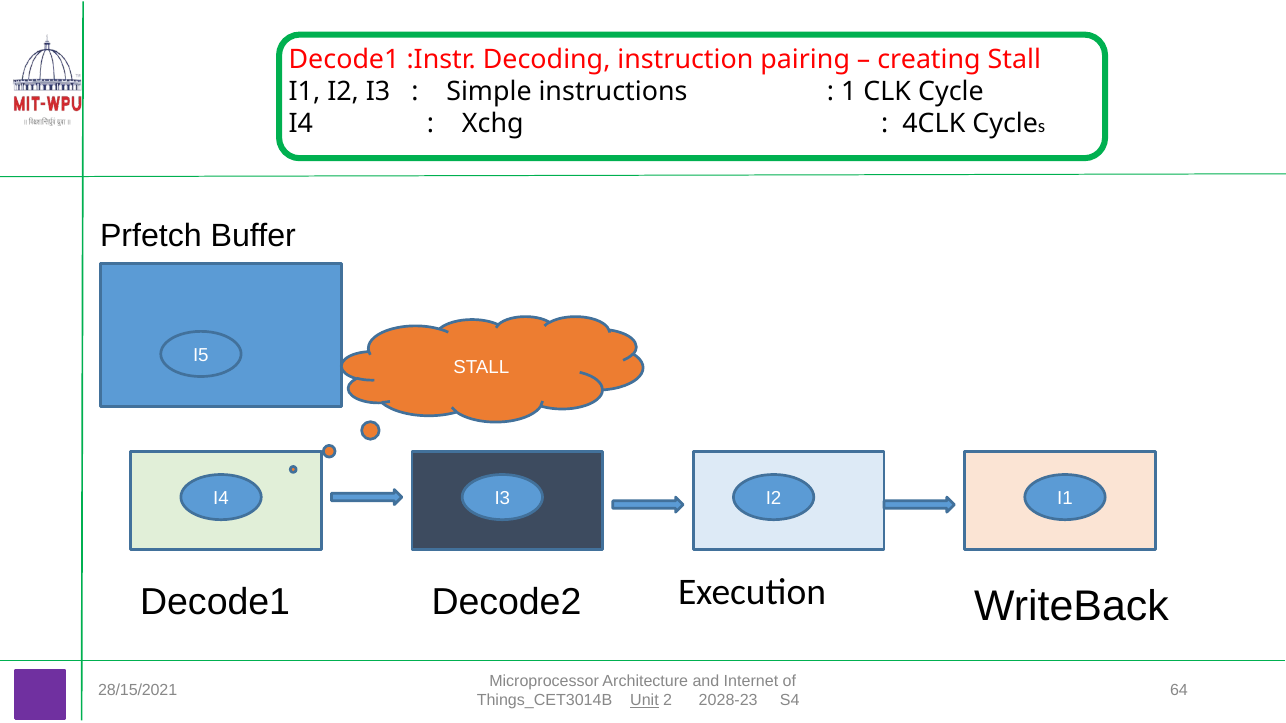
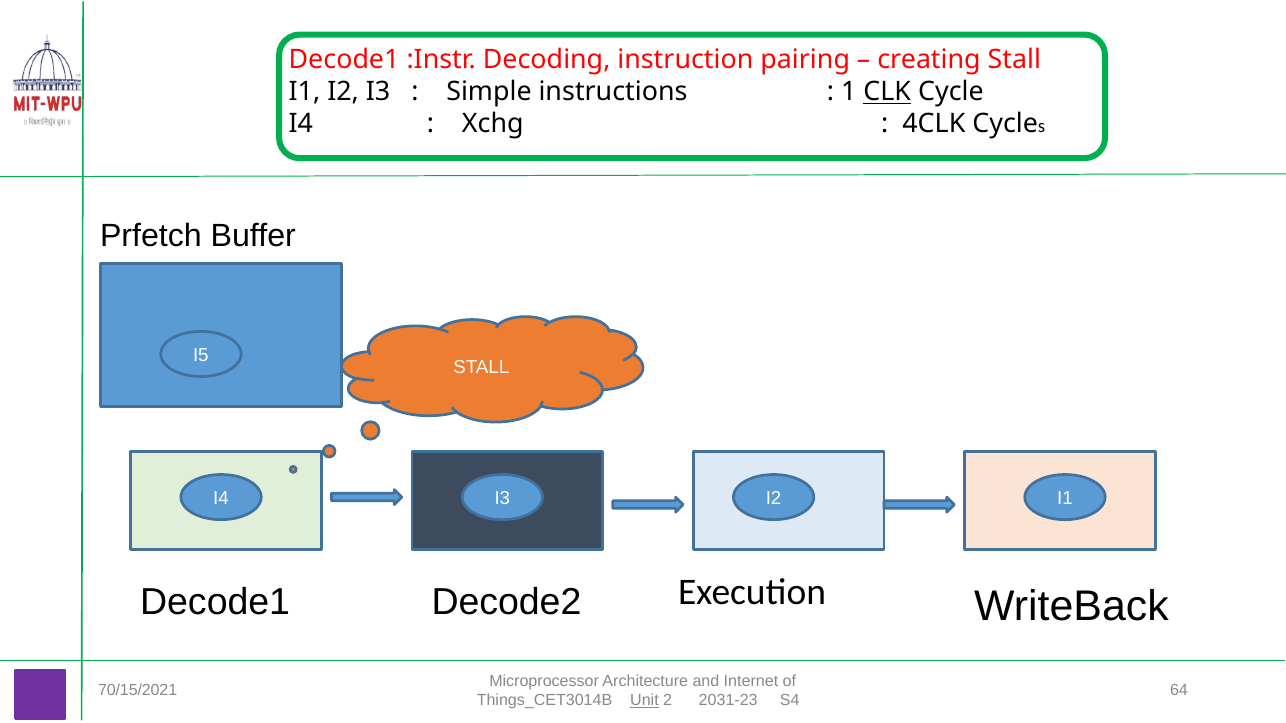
CLK underline: none -> present (887, 92)
28/15/2021: 28/15/2021 -> 70/15/2021 (138, 691)
2028-23: 2028-23 -> 2031-23 (728, 700)
